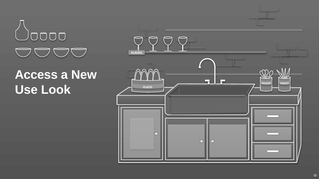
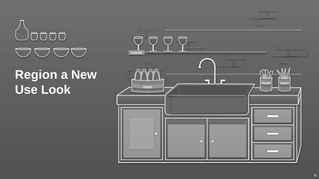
Access: Access -> Region (36, 75)
